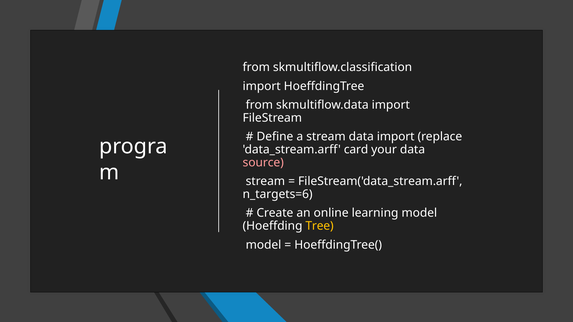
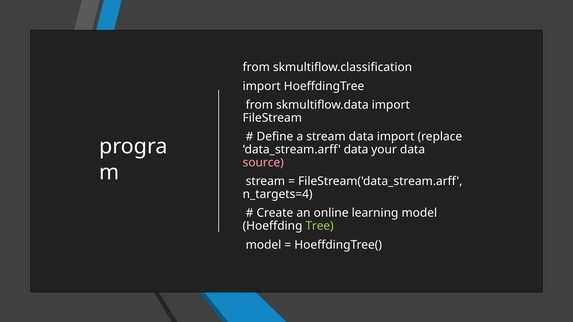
data_stream.arff card: card -> data (356, 150)
n_targets=6: n_targets=6 -> n_targets=4 (278, 194)
Tree colour: yellow -> light green (320, 226)
